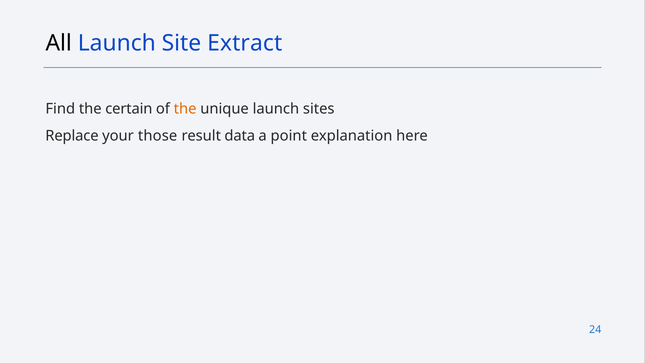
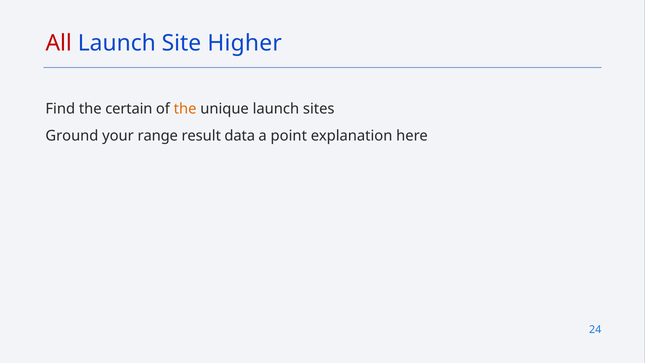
All colour: black -> red (59, 43)
Extract: Extract -> Higher (245, 43)
Replace: Replace -> Ground (72, 136)
those: those -> range (158, 136)
